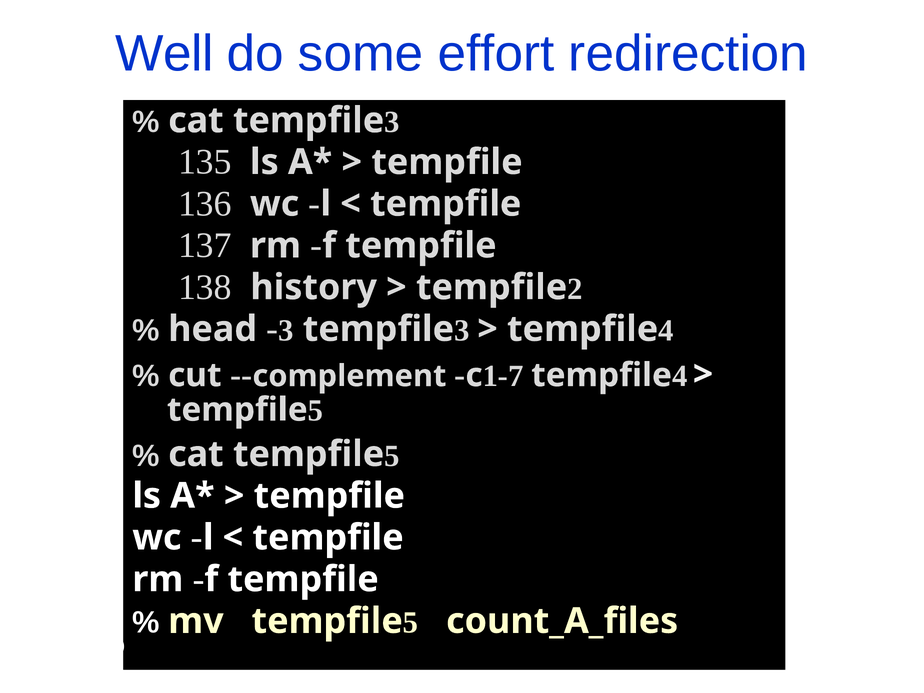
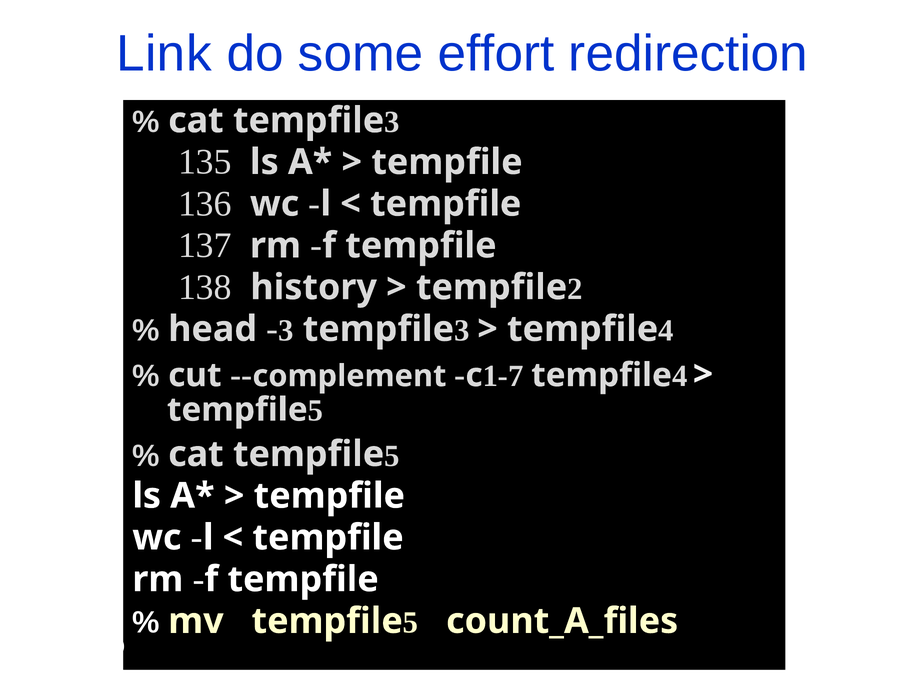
Well: Well -> Link (164, 54)
